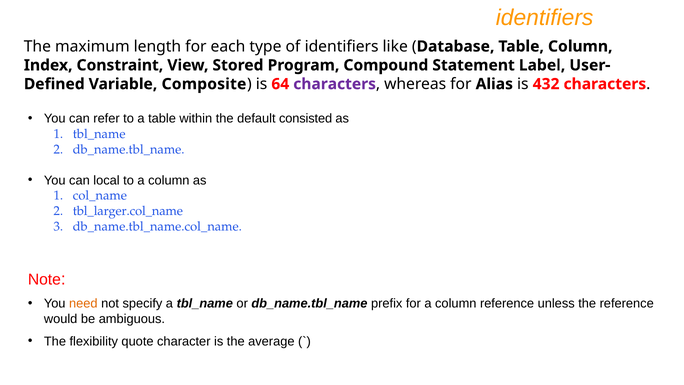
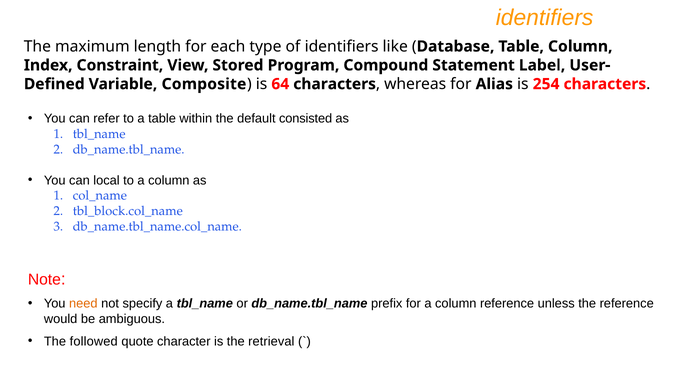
characters colour: purple -> black (335, 84)
432: 432 -> 254 (546, 84)
tbl_larger.col_name: tbl_larger.col_name -> tbl_block.col_name (128, 211)
flexibility: flexibility -> followed (94, 341)
average: average -> retrieval (271, 341)
